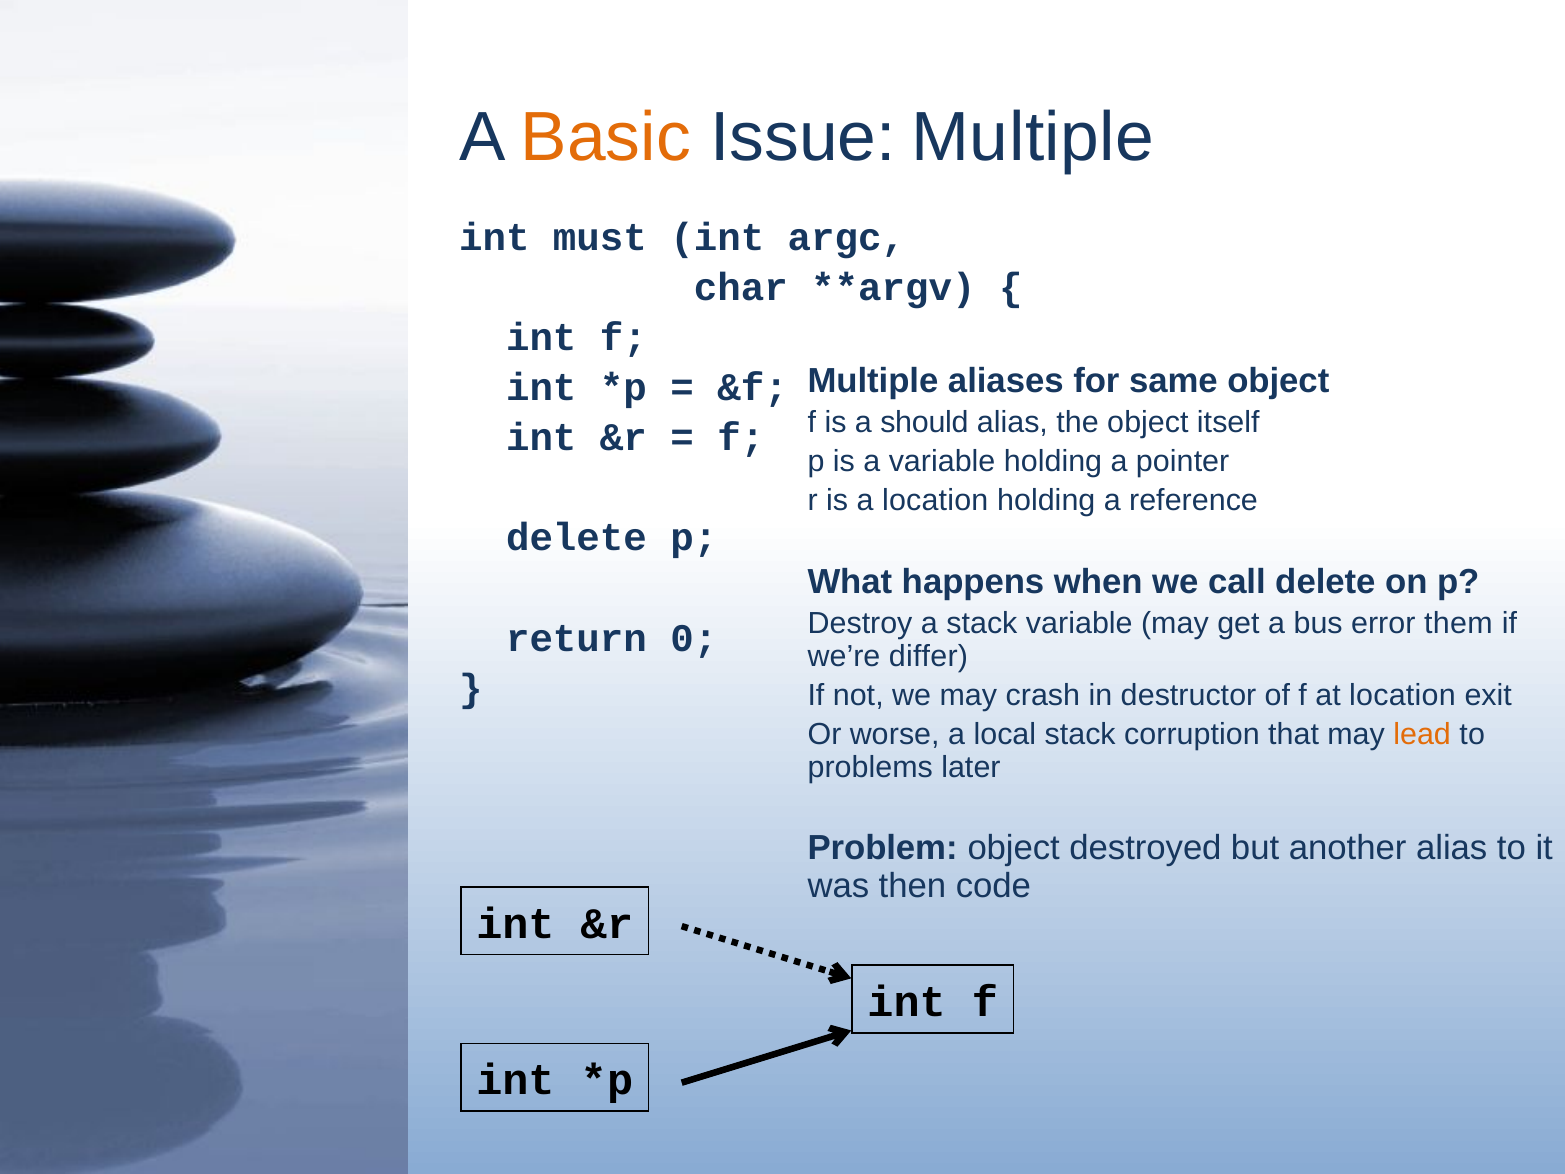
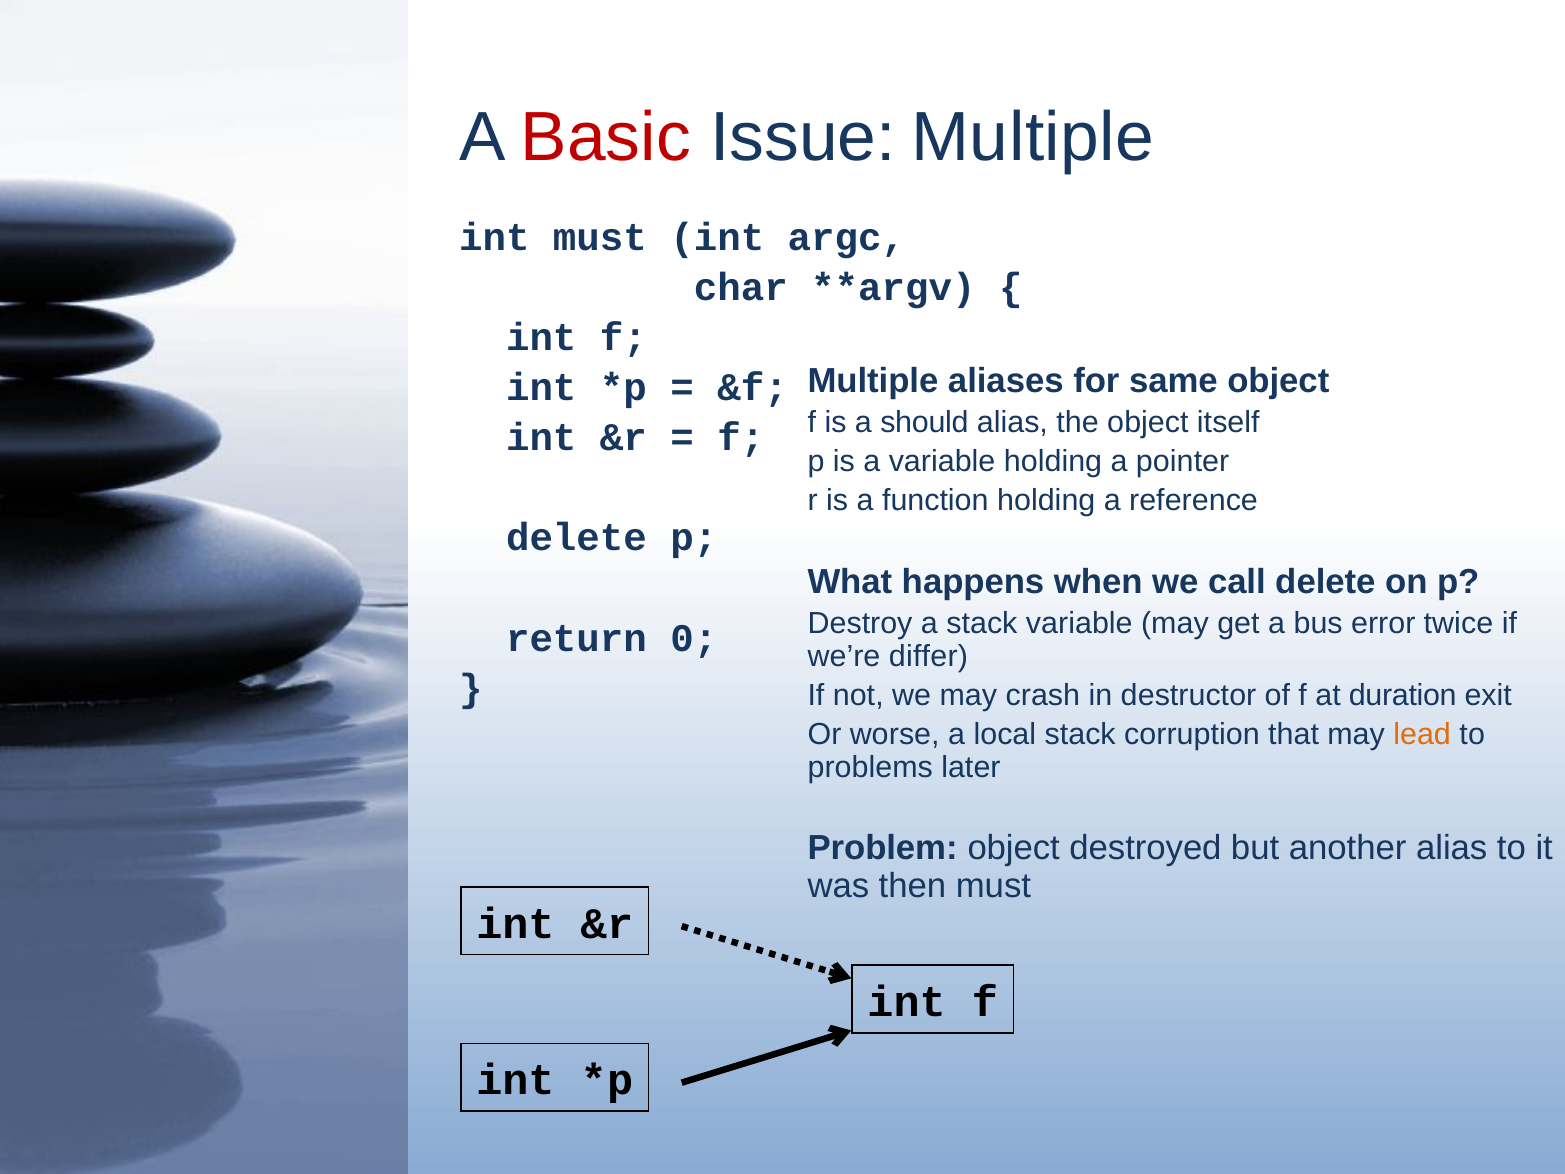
Basic colour: orange -> red (606, 138)
a location: location -> function (935, 500)
them: them -> twice (1458, 623)
at location: location -> duration (1403, 695)
then code: code -> must (993, 886)
